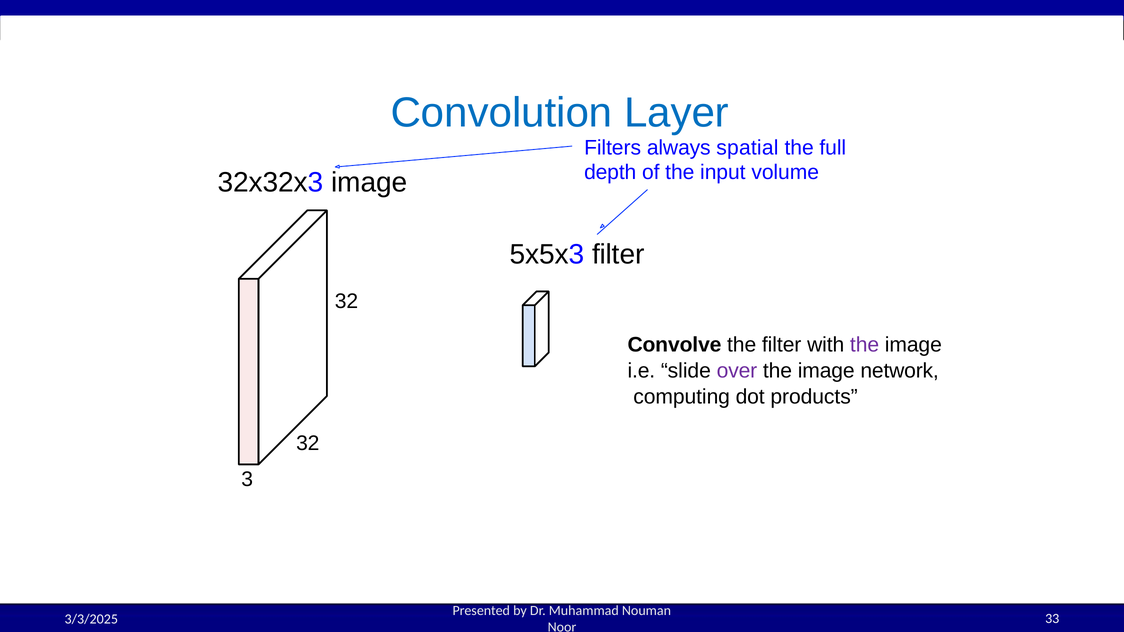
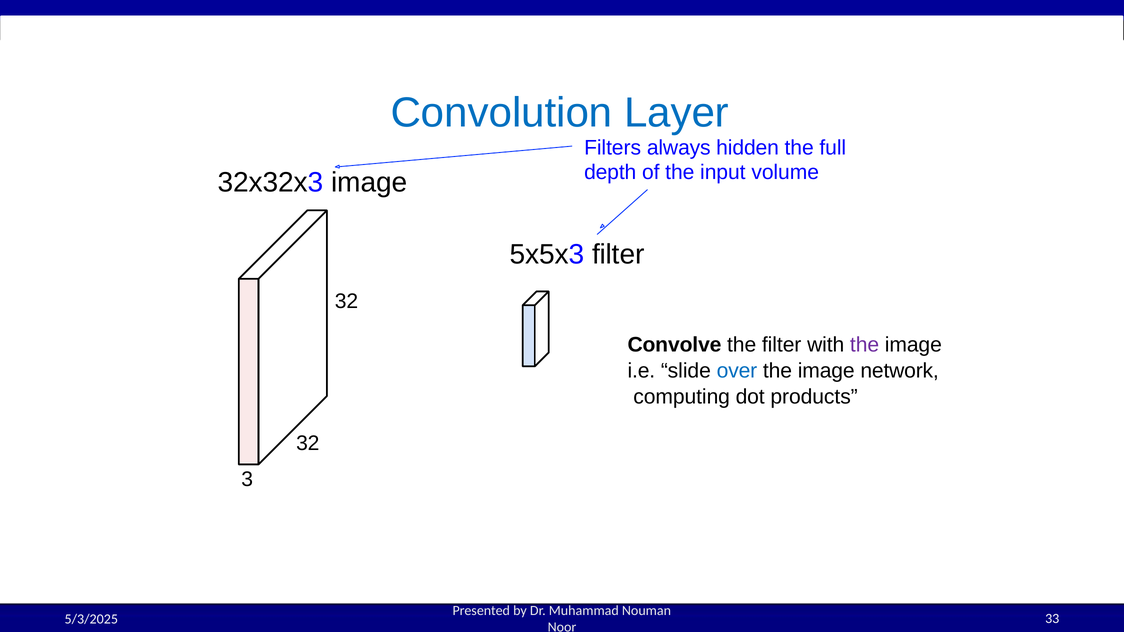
spatial: spatial -> hidden (748, 148)
over colour: purple -> blue (737, 371)
3/3/2025: 3/3/2025 -> 5/3/2025 (91, 619)
